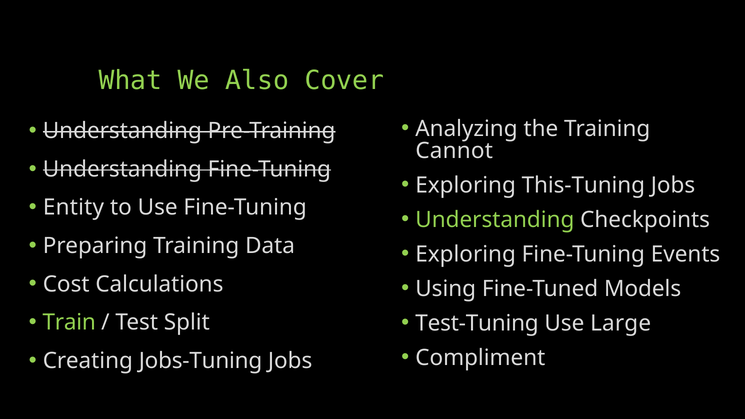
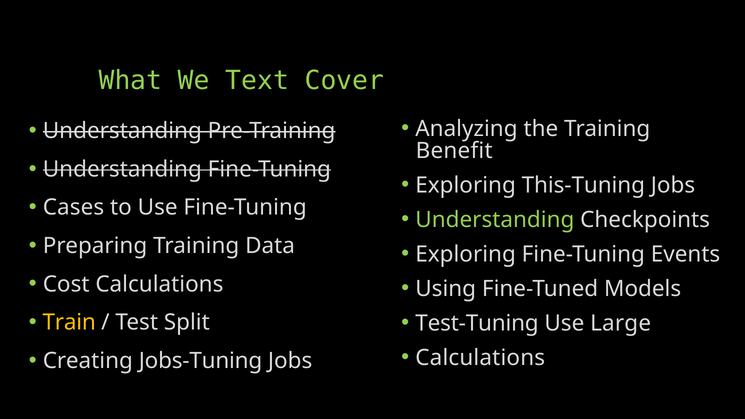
Also: Also -> Text (257, 81)
Cannot: Cannot -> Benefit (454, 151)
Entity: Entity -> Cases (74, 208)
Train colour: light green -> yellow (69, 322)
Compliment: Compliment -> Calculations (480, 358)
